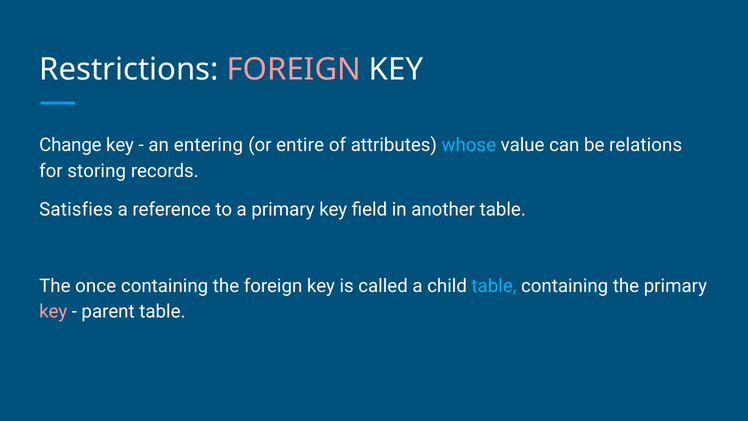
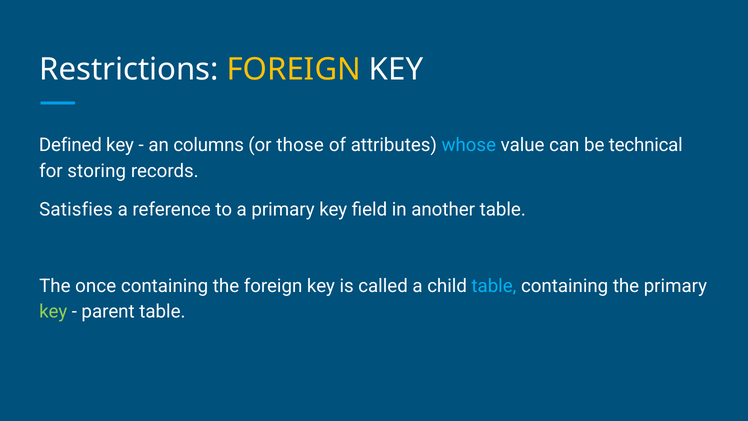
FOREIGN colour: pink -> yellow (294, 70)
Change: Change -> Defined (70, 145)
entering: entering -> columns (209, 145)
entire: entire -> those (300, 145)
relations: relations -> technical (646, 145)
key colour: pink -> light green (53, 312)
